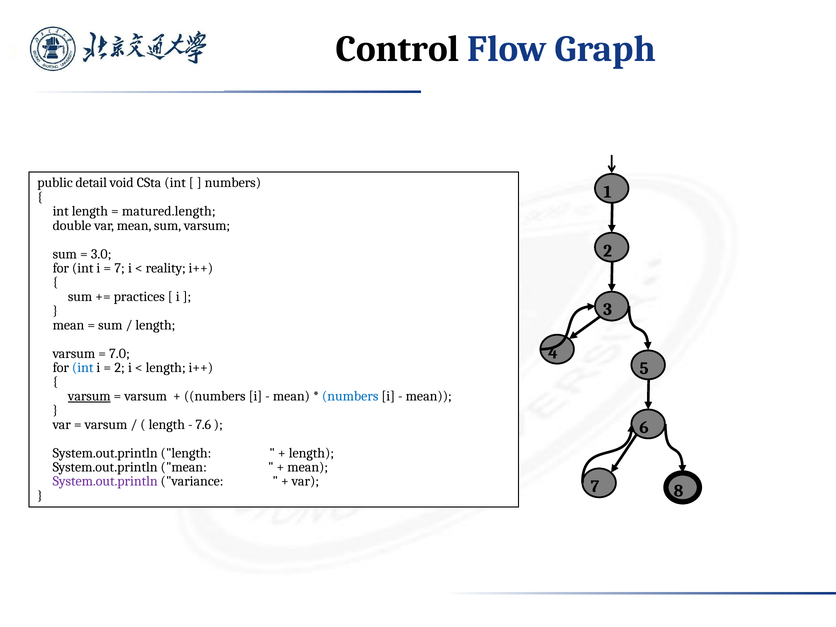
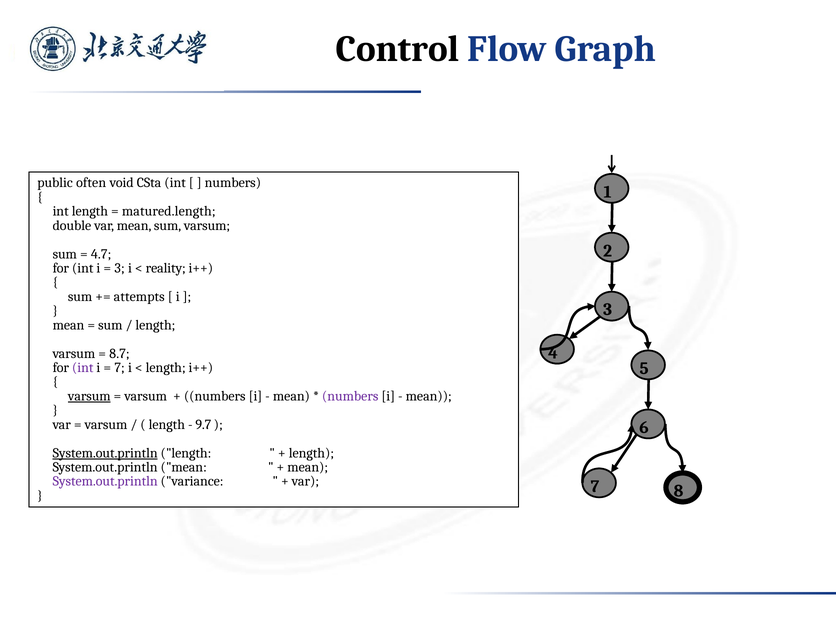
detail: detail -> often (91, 183)
3.0: 3.0 -> 4.7 (101, 254)
7: 7 -> 3 (120, 268)
practices: practices -> attempts (139, 297)
7.0: 7.0 -> 8.7 (120, 353)
int colour: blue -> purple (83, 368)
2: 2 -> 7 (120, 368)
numbers colour: blue -> purple (350, 396)
7.6: 7.6 -> 9.7 (203, 425)
System.out.println underline: none -> present (105, 453)
